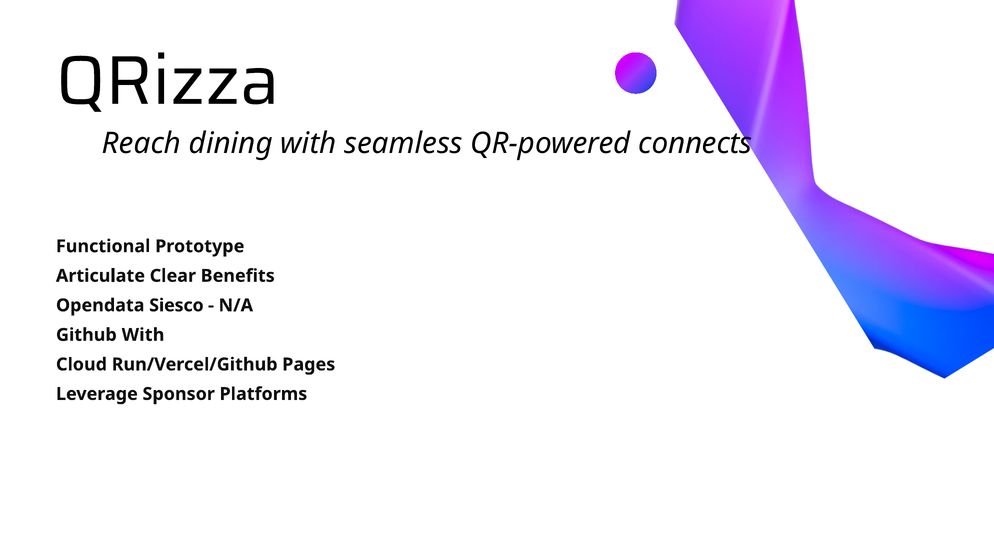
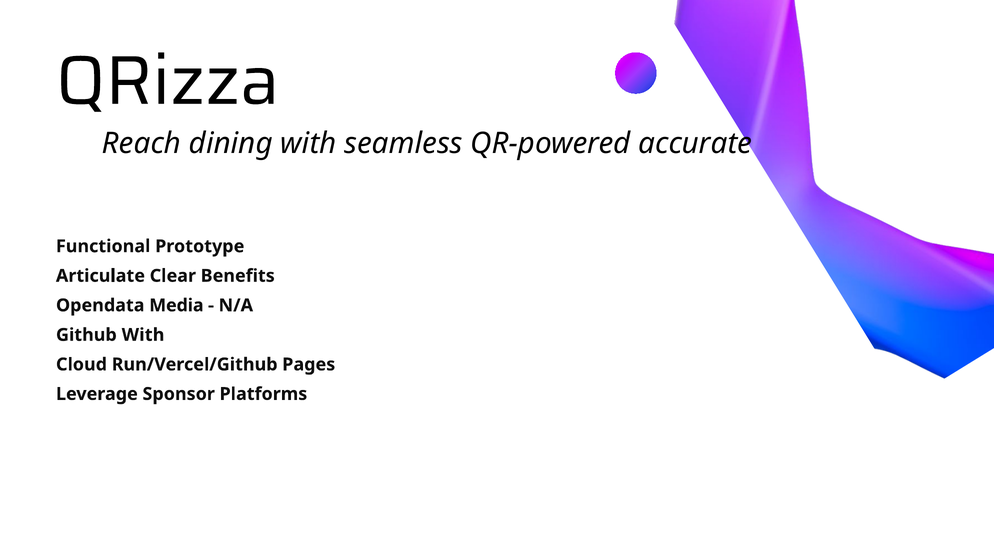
connects: connects -> accurate (695, 143)
Siesco: Siesco -> Media (176, 305)
